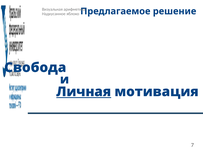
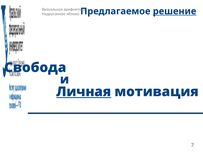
решение underline: none -> present (175, 11)
